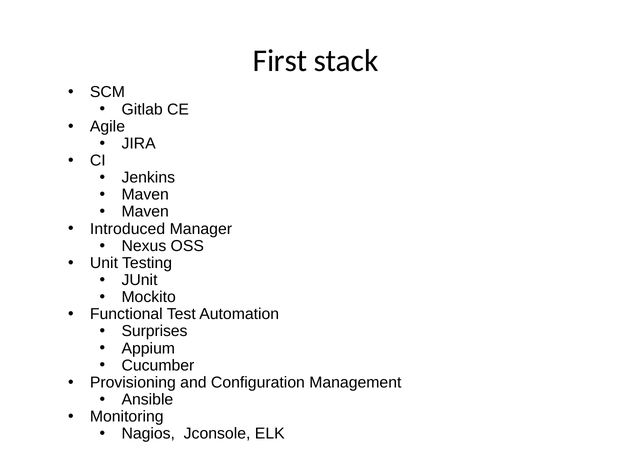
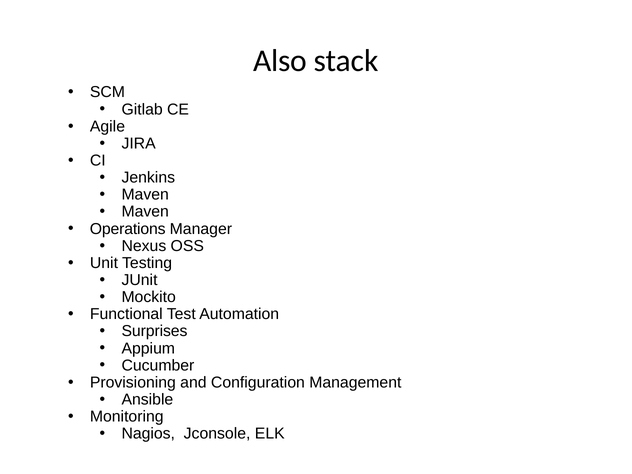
First: First -> Also (280, 61)
Introduced: Introduced -> Operations (128, 229)
